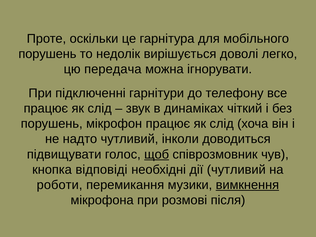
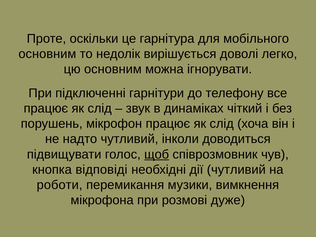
порушень: порушень -> основним (47, 54)
цю передача: передача -> основним (113, 69)
вимкнення underline: present -> none (247, 185)
після: після -> дуже (228, 200)
